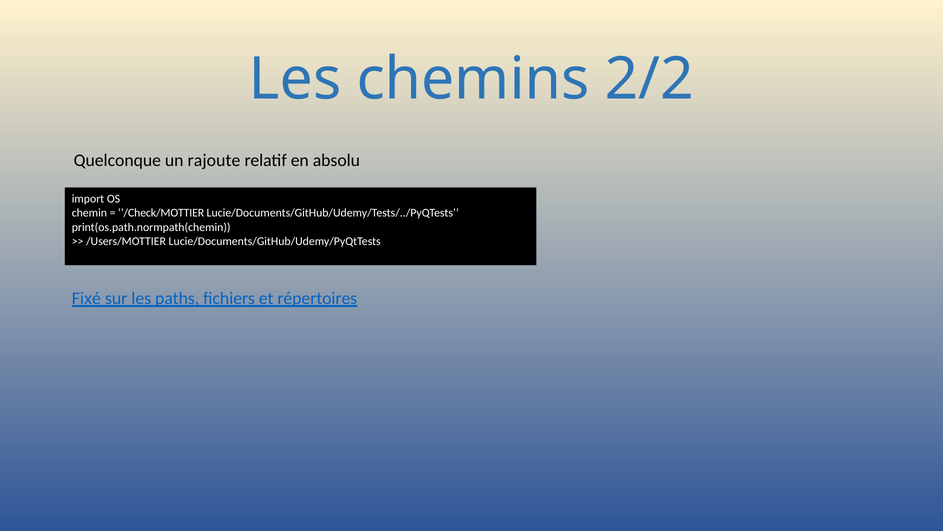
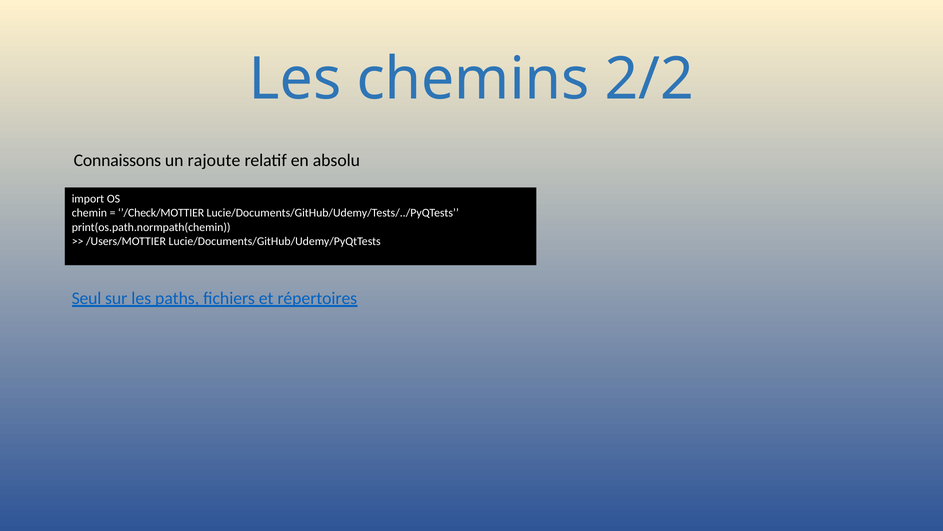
Quelconque: Quelconque -> Connaissons (117, 160)
Fixé: Fixé -> Seul (87, 298)
